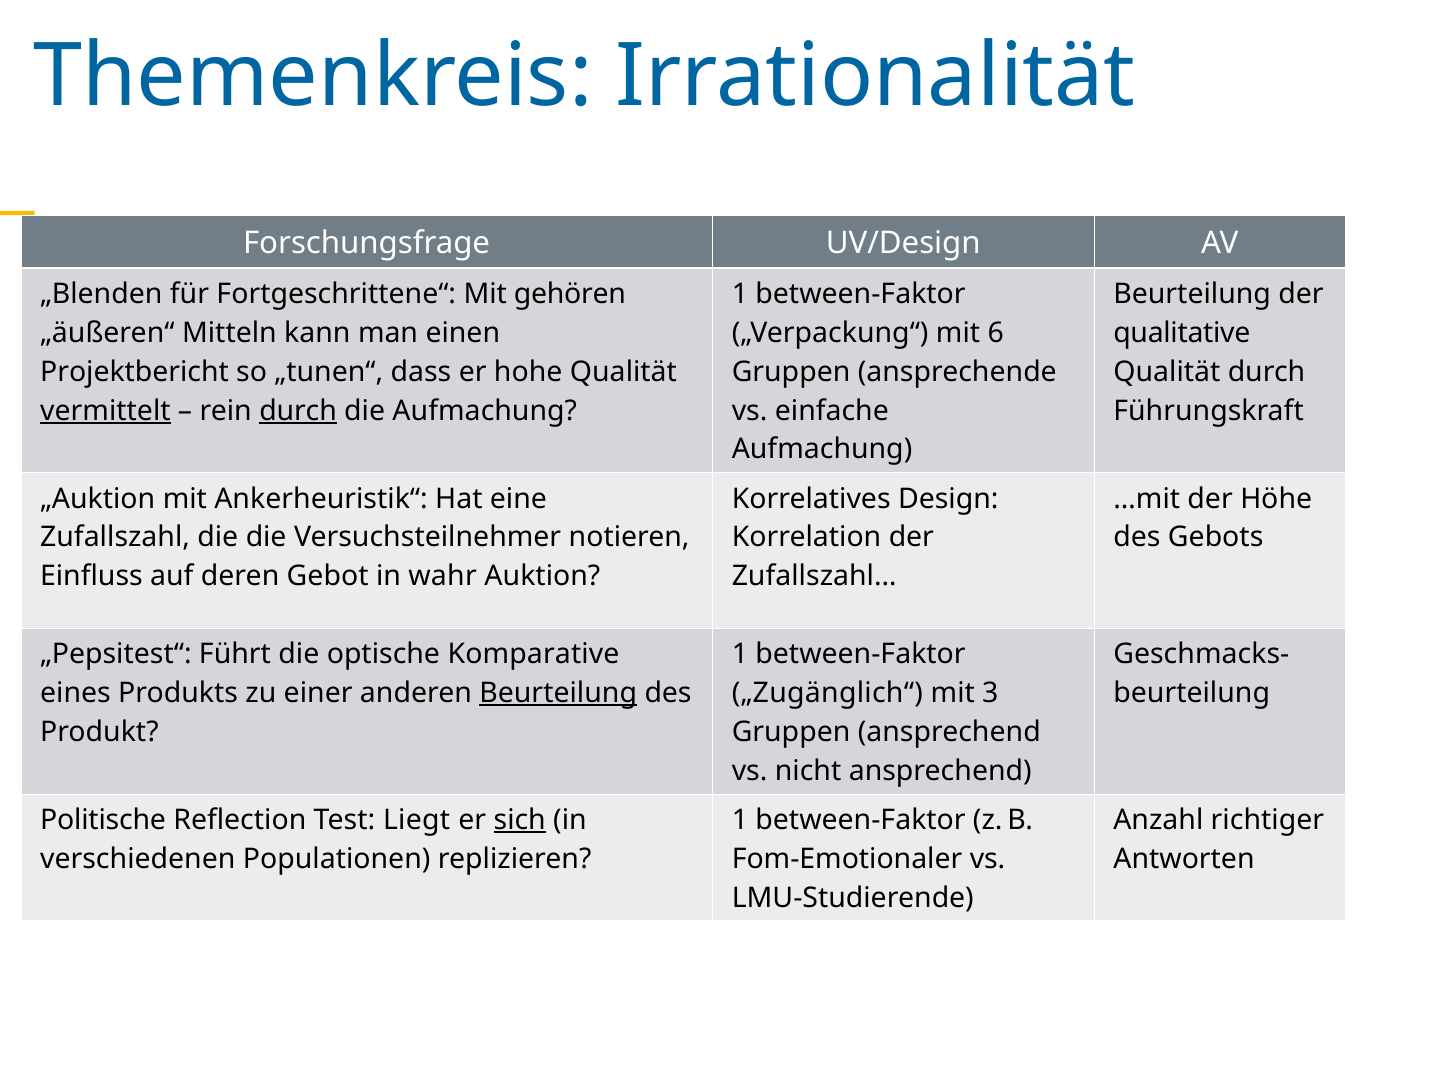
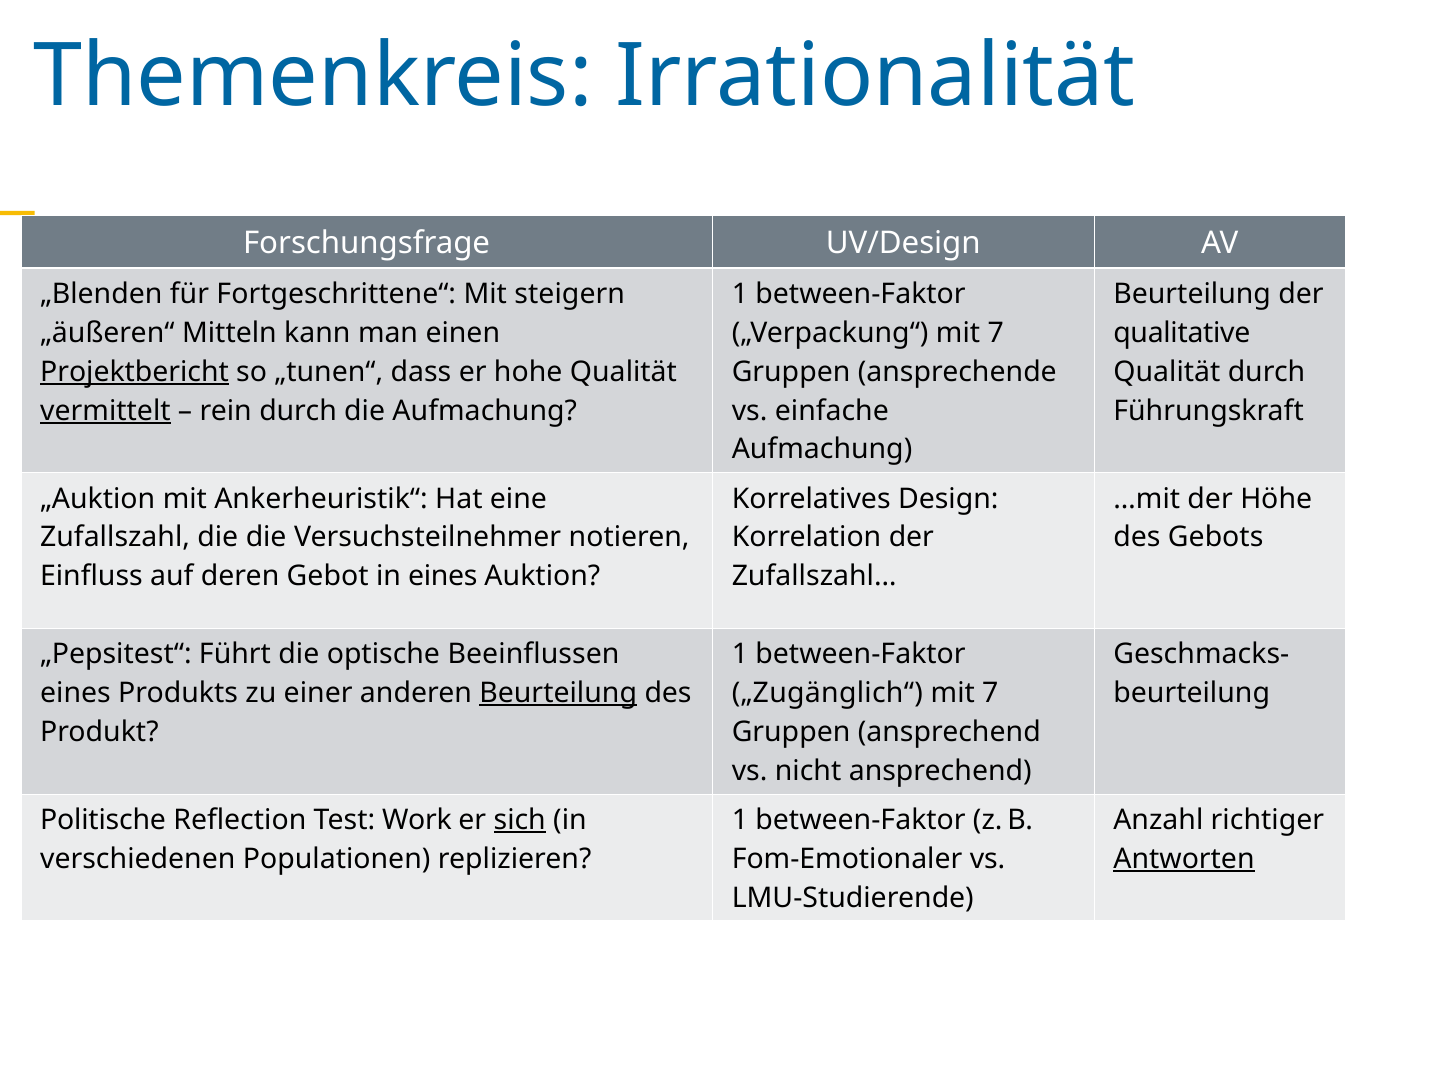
gehören: gehören -> steigern (570, 294)
„Verpackung“ mit 6: 6 -> 7 (996, 333)
Projektbericht underline: none -> present (134, 372)
durch underline: present -> none (298, 411)
in wahr: wahr -> eines (443, 577)
Komparative: Komparative -> Beeinflussen (534, 654)
3: 3 -> 7 (990, 693)
Liegt: Liegt -> Work (417, 820)
Antworten underline: none -> present (1184, 859)
